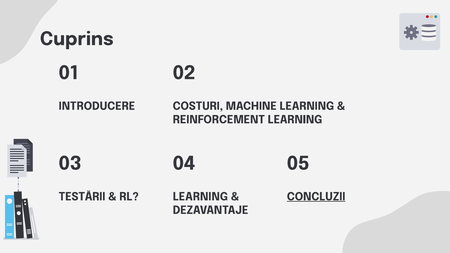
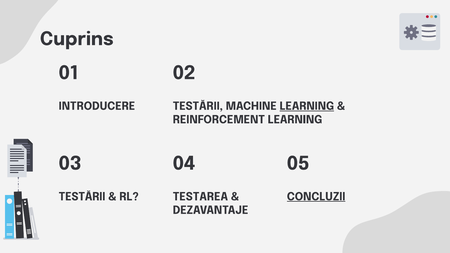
INTRODUCERE COSTURI: COSTURI -> TESTĂRII (198, 106)
LEARNING underline: none -> present (307, 106)
RL LEARNING: LEARNING -> TESTAREA (200, 197)
